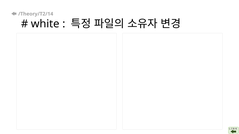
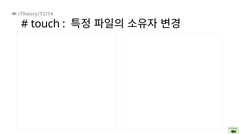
white: white -> touch (45, 24)
